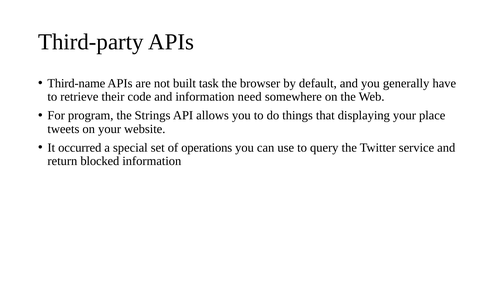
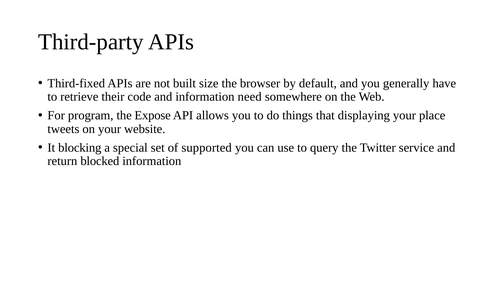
Third-name: Third-name -> Third-fixed (76, 83)
task: task -> size (209, 83)
Strings: Strings -> Expose (153, 116)
occurred: occurred -> blocking (80, 148)
operations: operations -> supported (207, 148)
